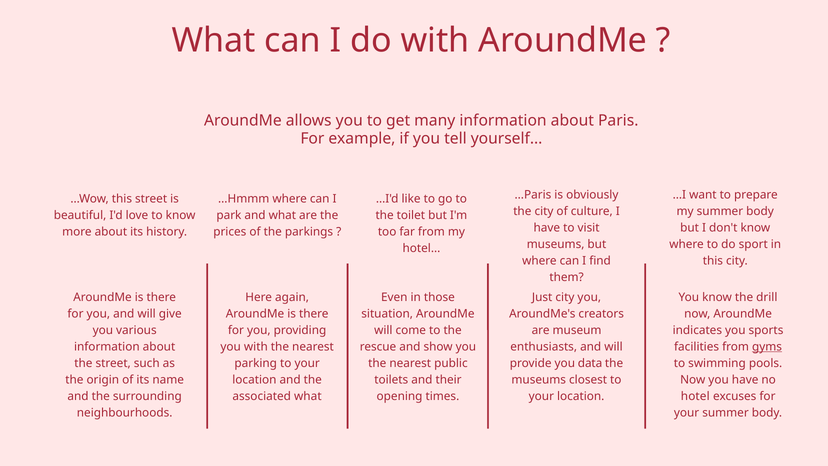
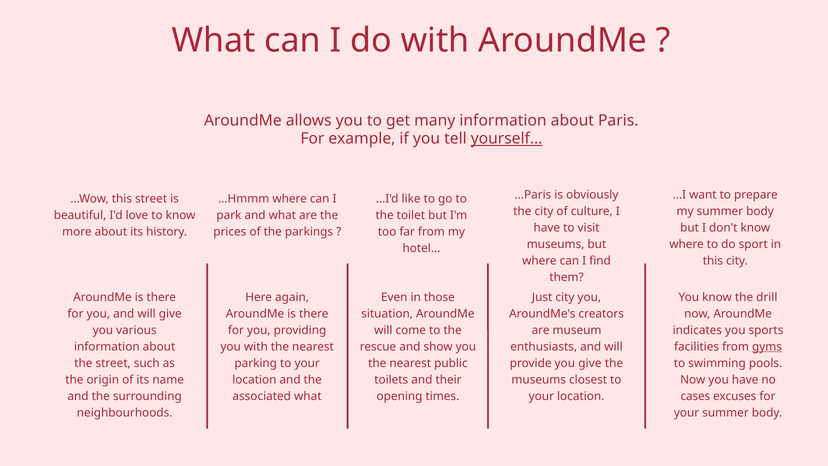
yourself underline: none -> present (507, 139)
you data: data -> give (590, 363)
hotel: hotel -> cases (695, 396)
